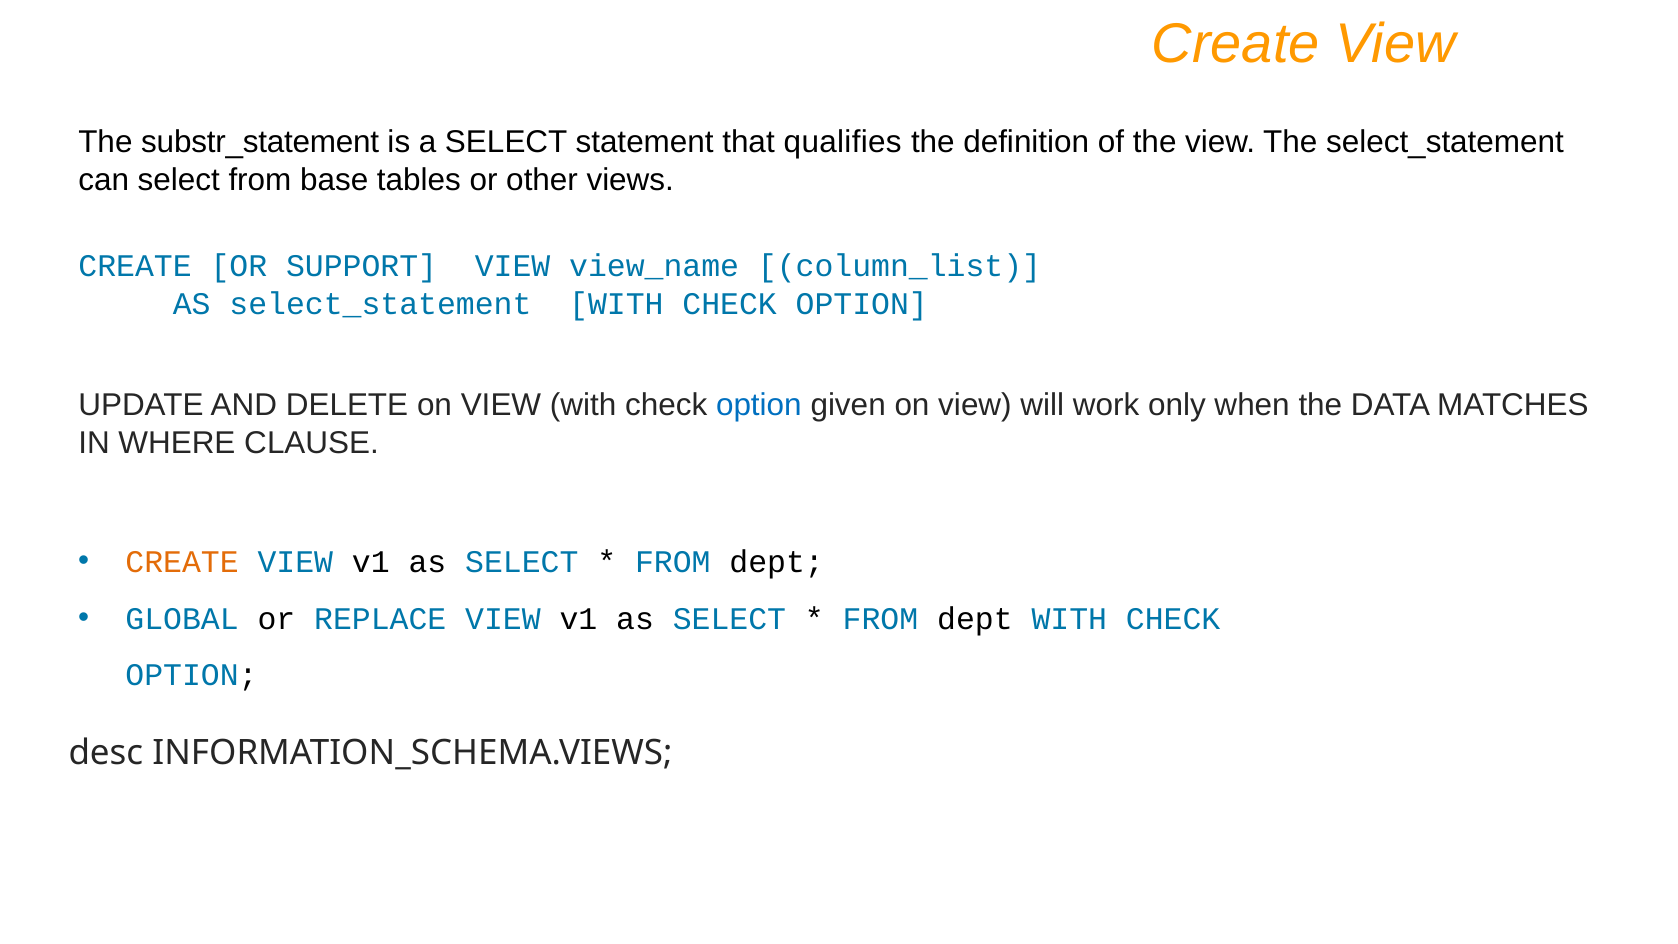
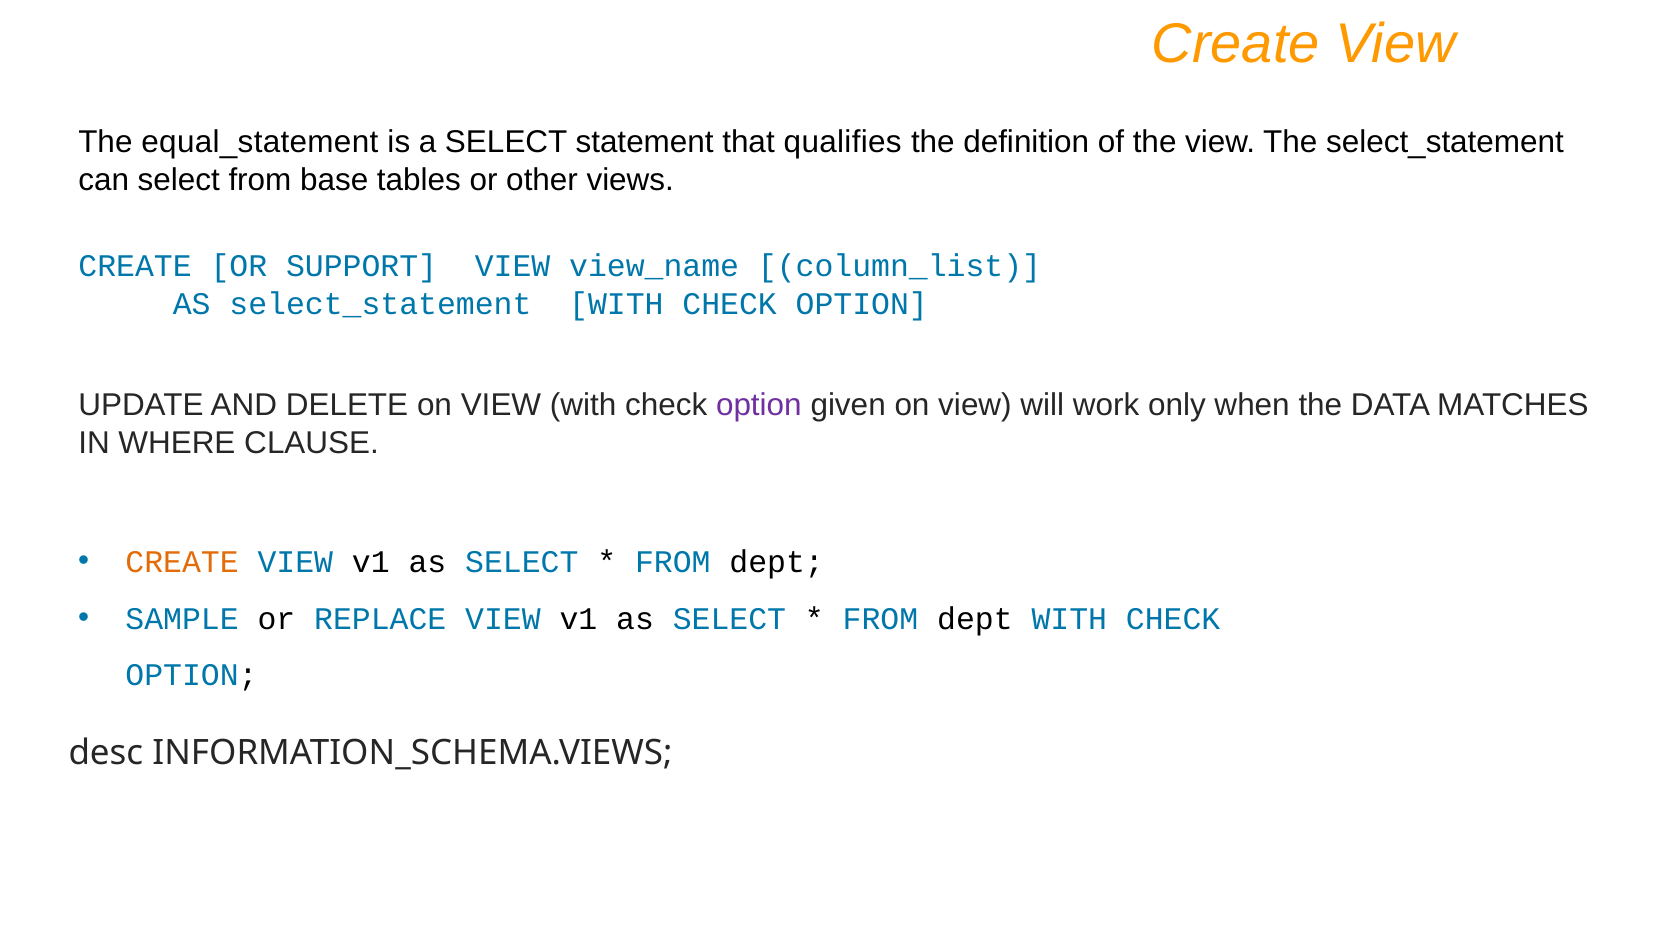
substr_statement: substr_statement -> equal_statement (260, 143)
option colour: blue -> purple (759, 405)
GLOBAL: GLOBAL -> SAMPLE (182, 619)
